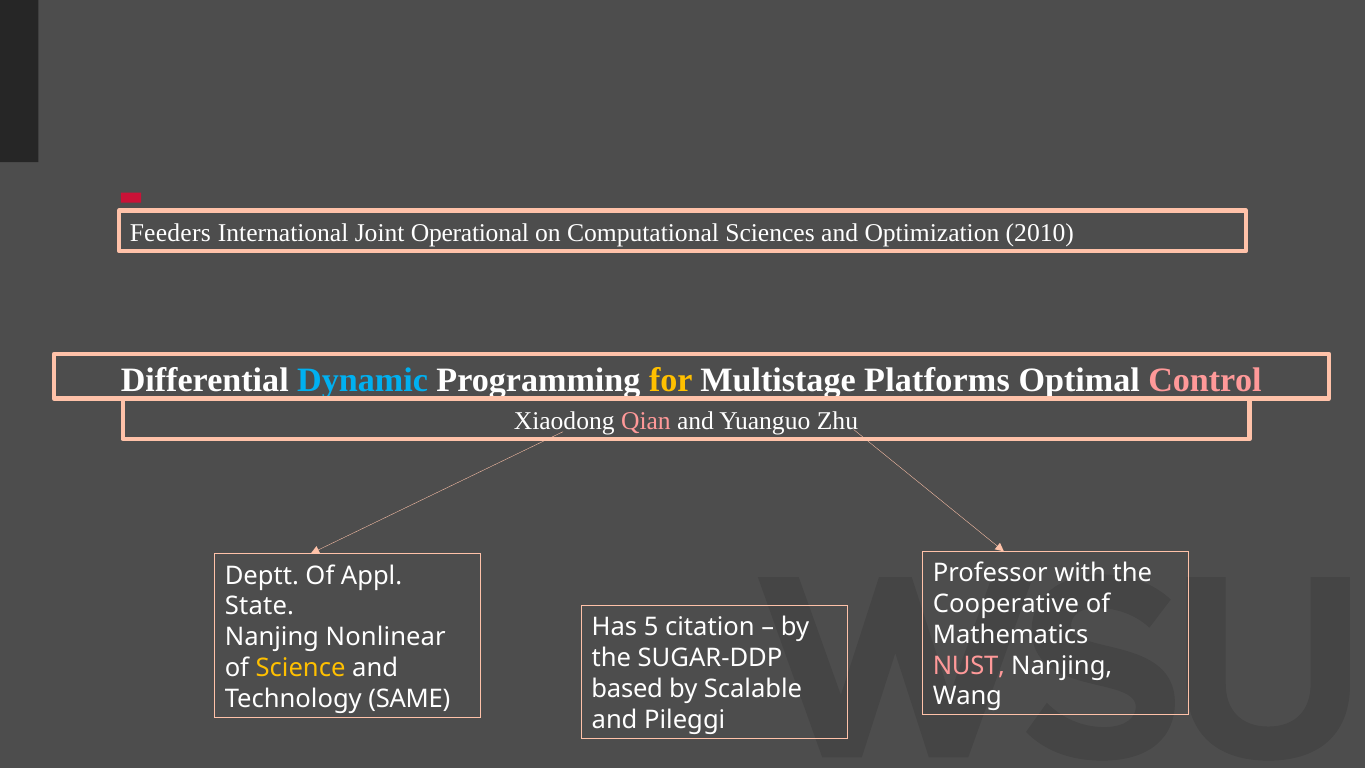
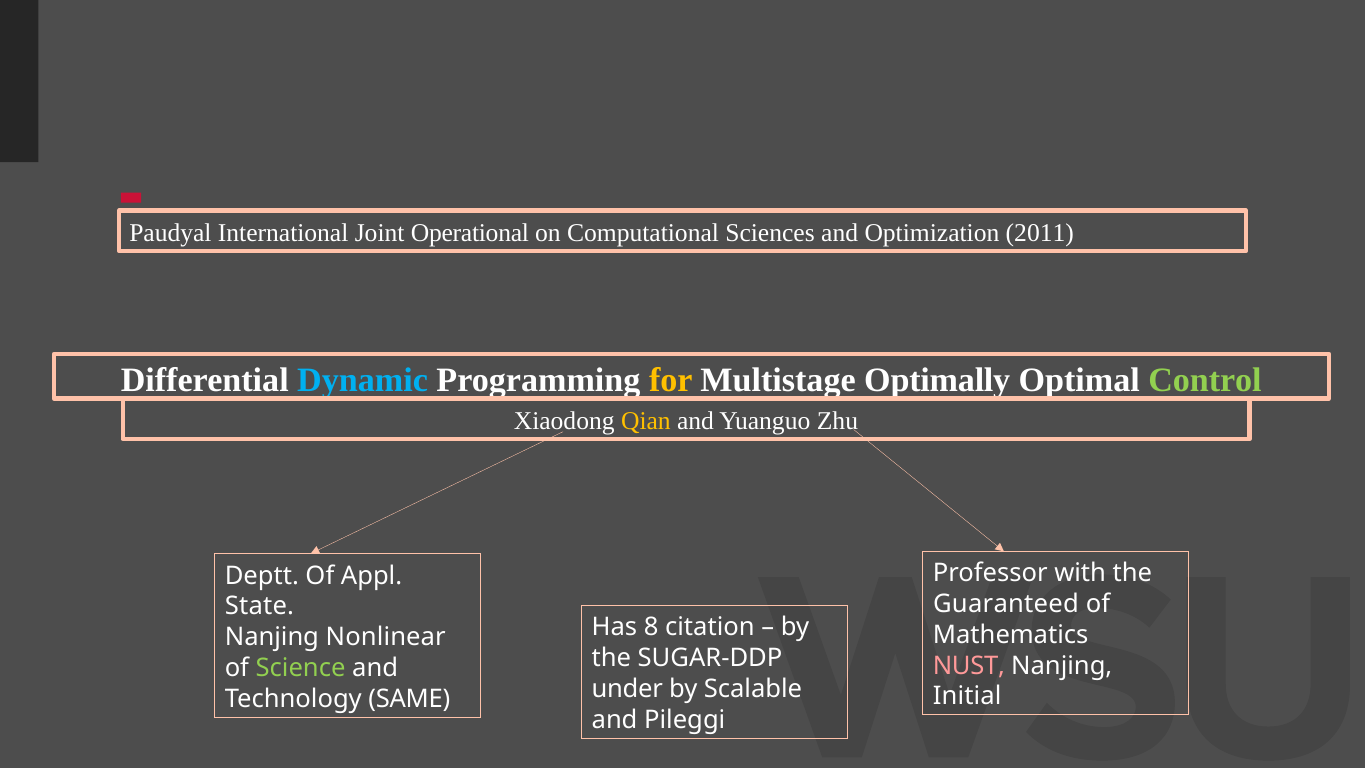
Feeders: Feeders -> Paudyal (170, 233)
2010: 2010 -> 2011 (1040, 233)
Platforms: Platforms -> Optimally (937, 380)
Control colour: pink -> light green (1205, 380)
Qian colour: pink -> yellow (646, 420)
Cooperative: Cooperative -> Guaranteed (1006, 604)
5: 5 -> 8 (651, 627)
Science colour: yellow -> light green (301, 668)
based: based -> under (627, 689)
Wang: Wang -> Initial (967, 696)
